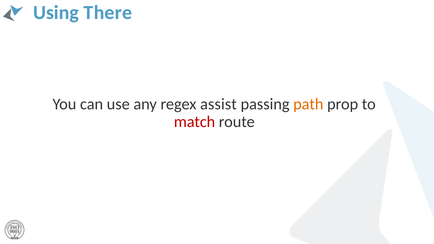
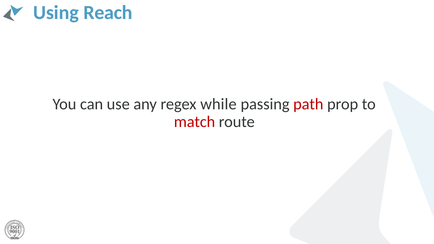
There: There -> Reach (108, 13)
assist: assist -> while (218, 104)
path colour: orange -> red (308, 104)
